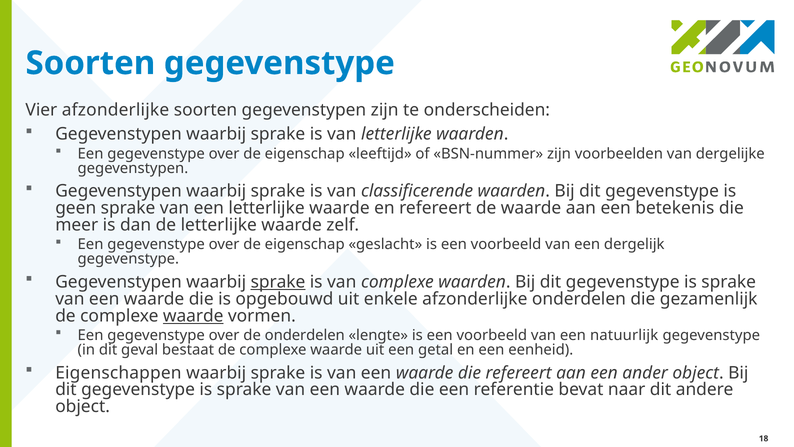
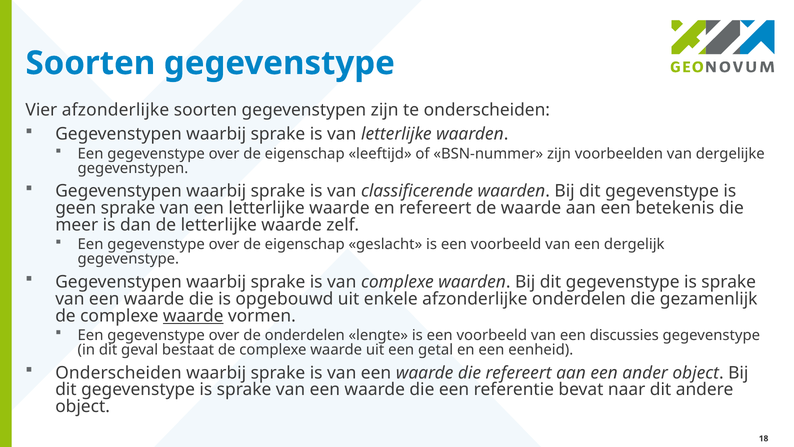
sprake underline: present -> none (278, 282)
natuurlijk: natuurlijk -> discussies (624, 335)
Eigenschappen: Eigenschappen -> Onderscheiden (118, 372)
